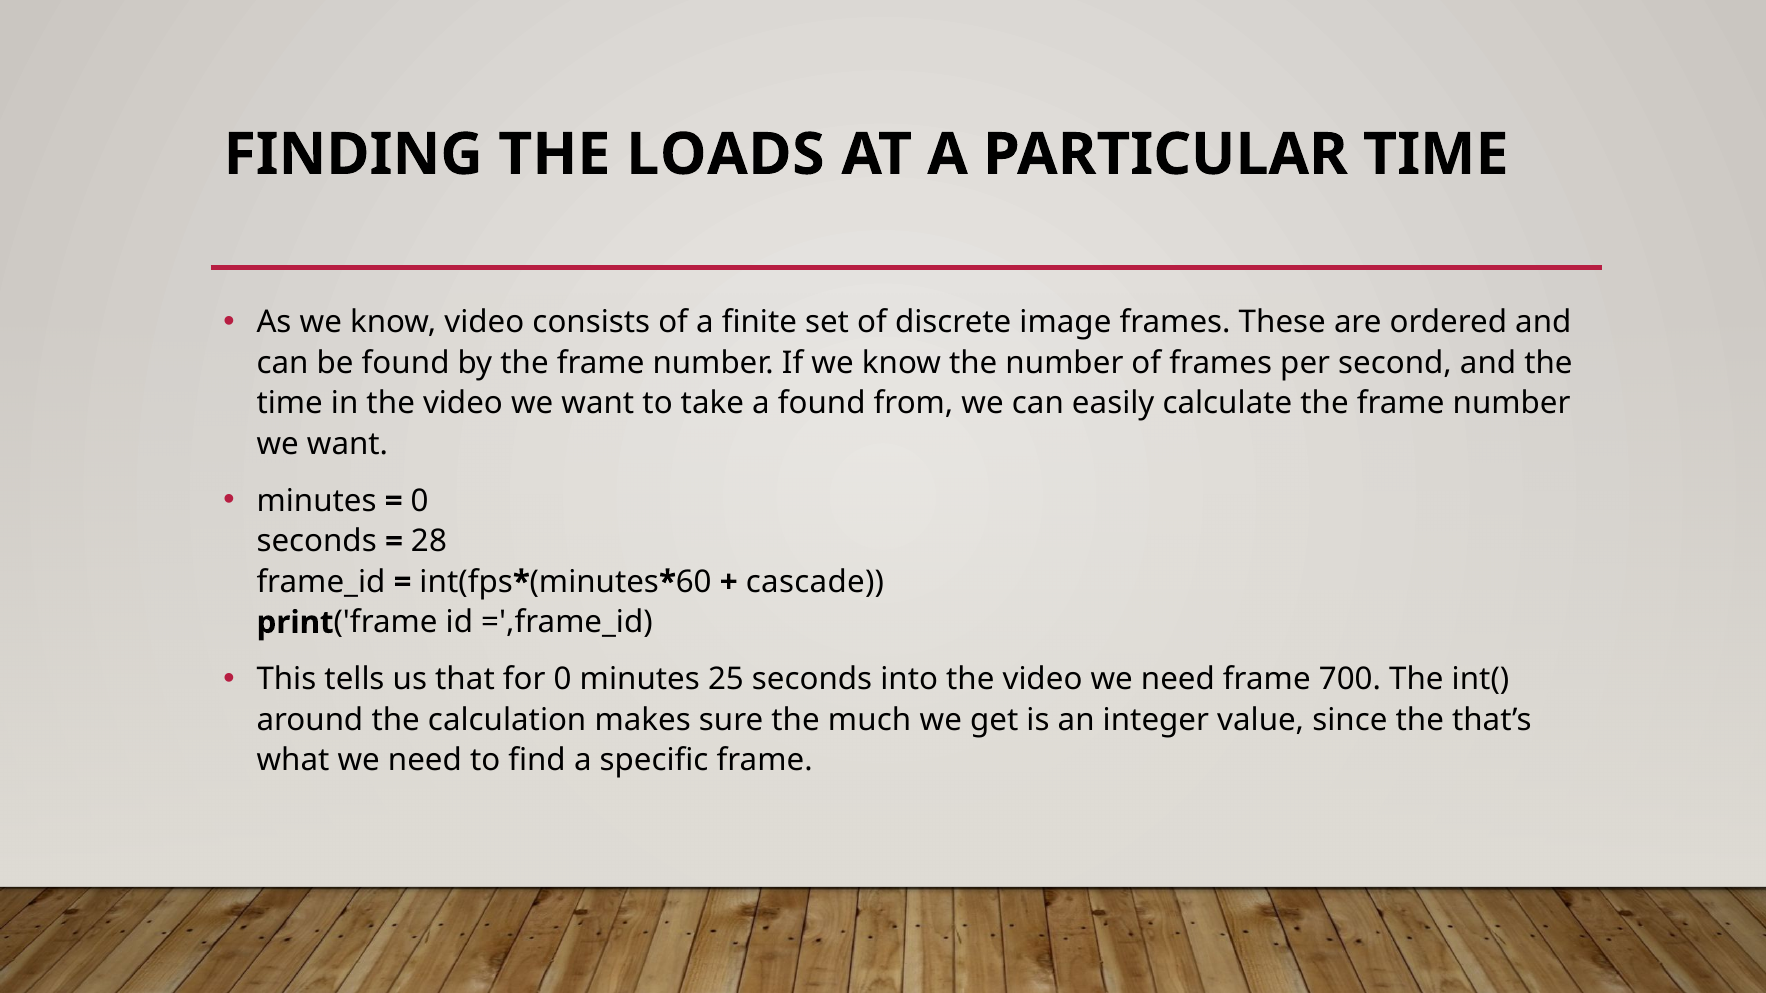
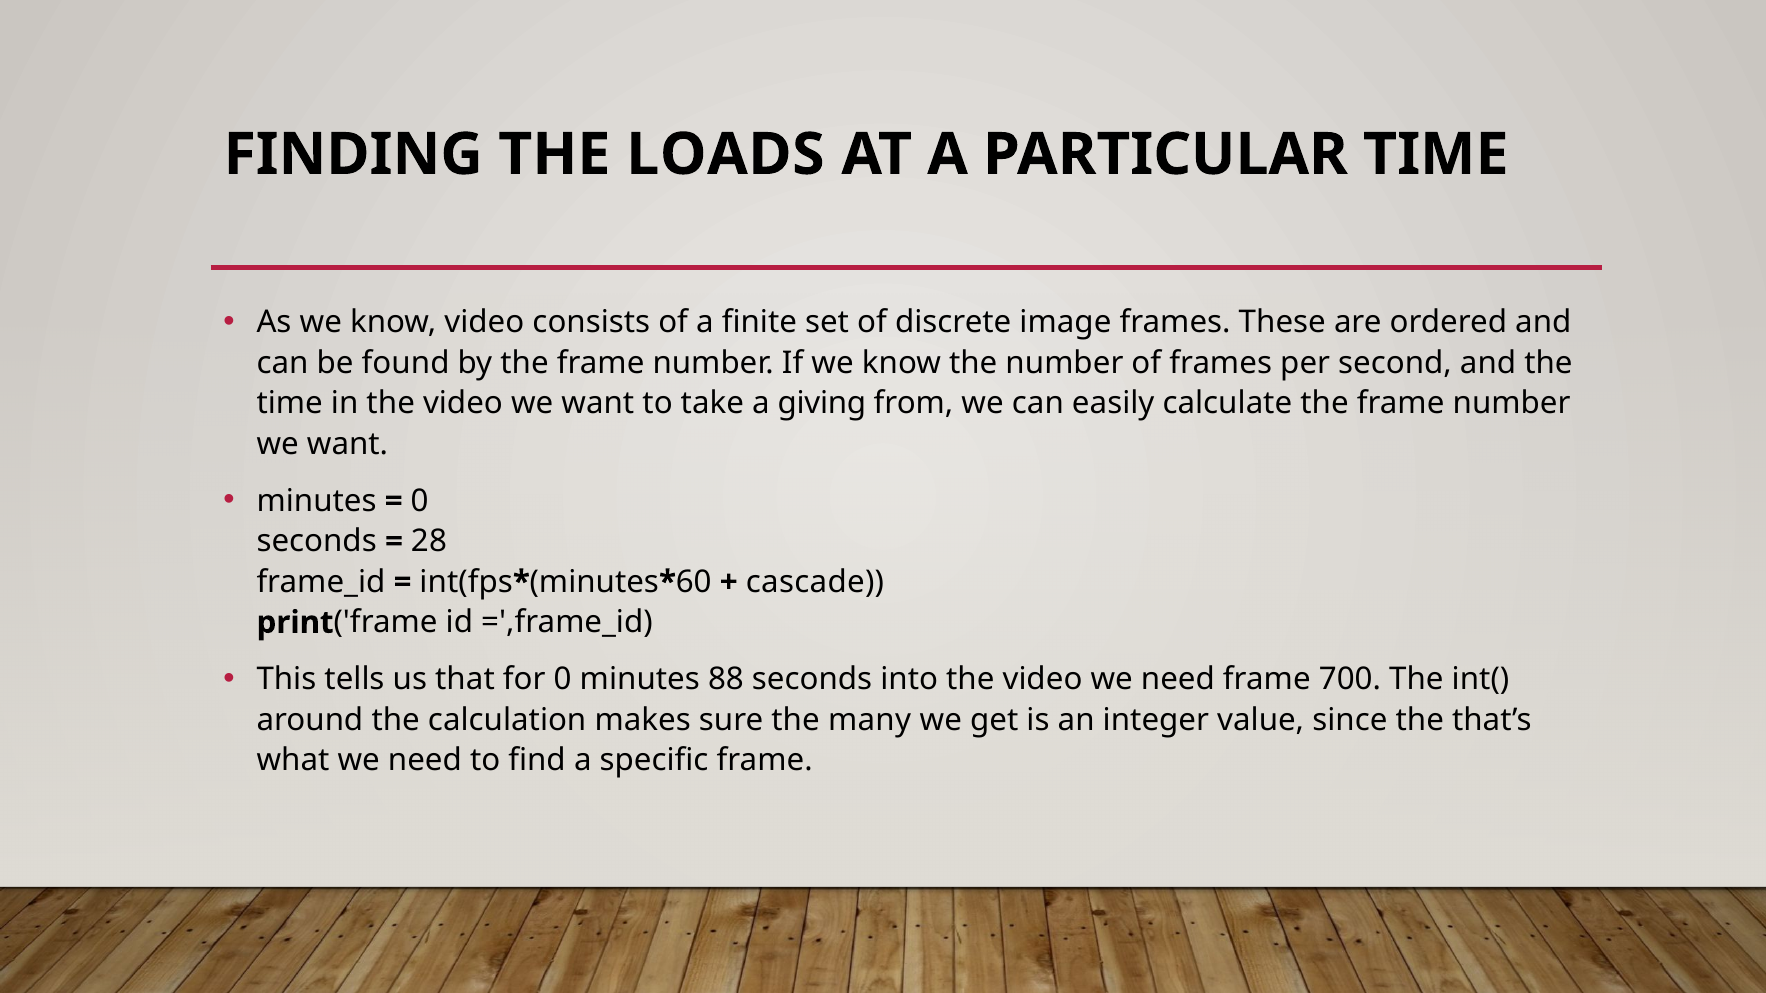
a found: found -> giving (822, 404)
25: 25 -> 88 (726, 680)
much: much -> many (870, 720)
